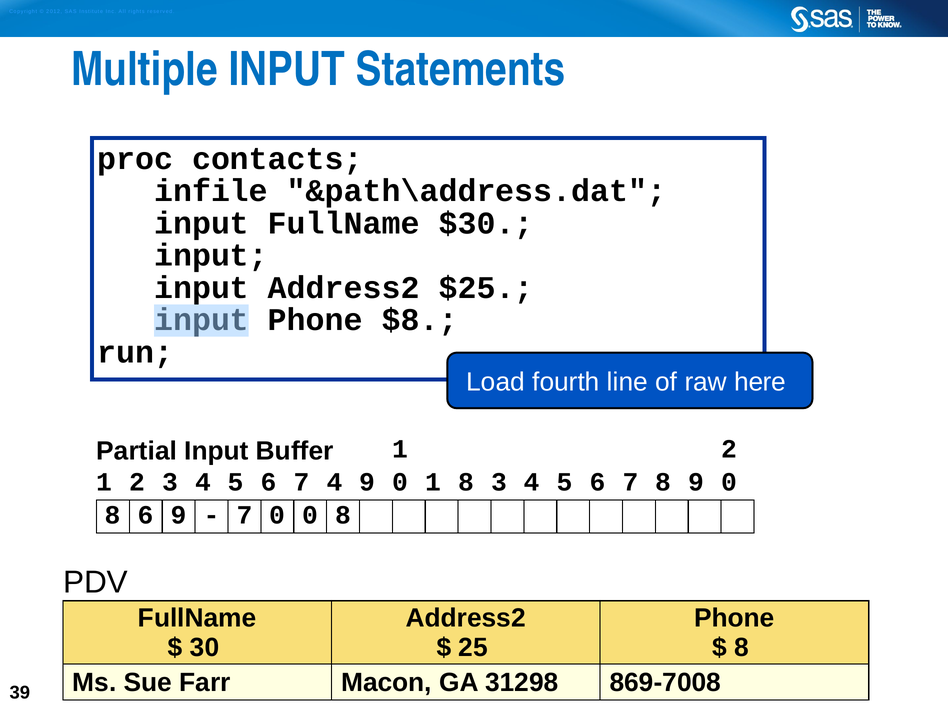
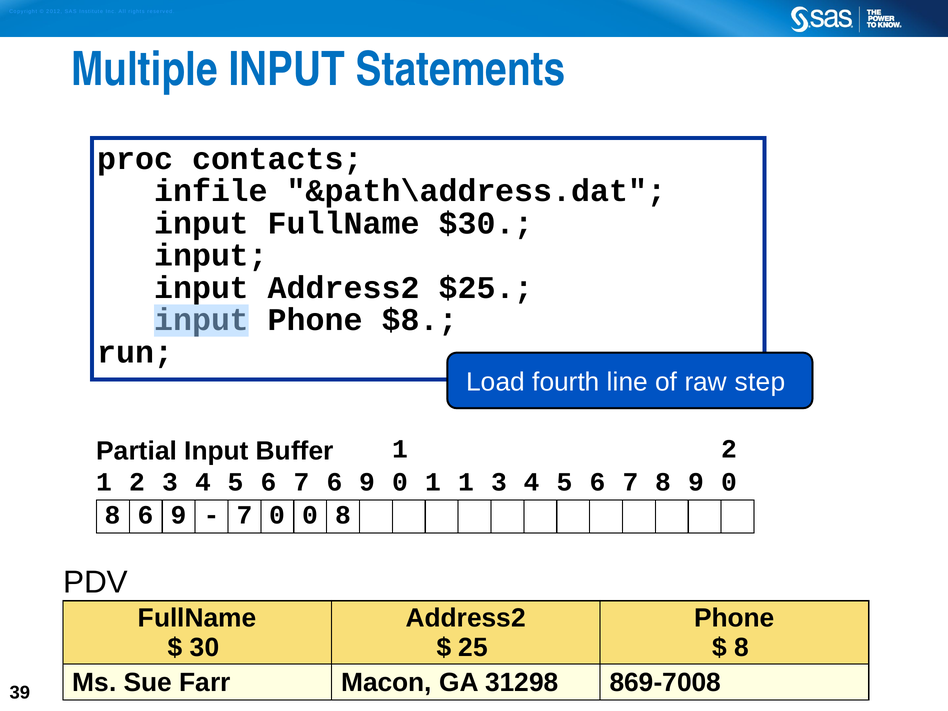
here: here -> step (760, 382)
7 4: 4 -> 6 (335, 482)
1 8: 8 -> 1 (466, 482)
